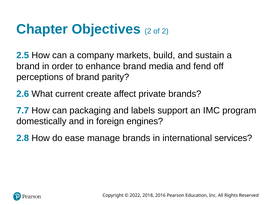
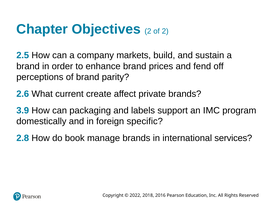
media: media -> prices (161, 66)
7.7: 7.7 -> 3.9 (23, 110)
engines: engines -> specific (145, 121)
ease: ease -> book (75, 138)
